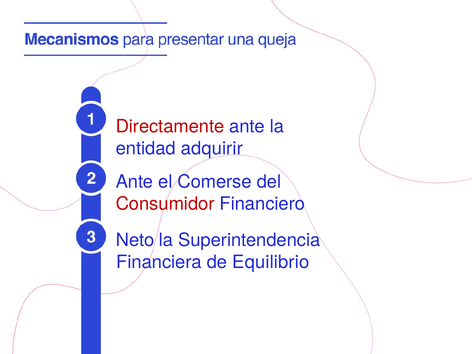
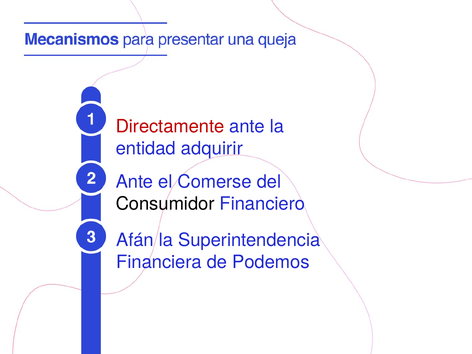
Consumidor colour: red -> black (165, 204)
Neto: Neto -> Afán (135, 240)
Equilibrio: Equilibrio -> Podemos (271, 262)
